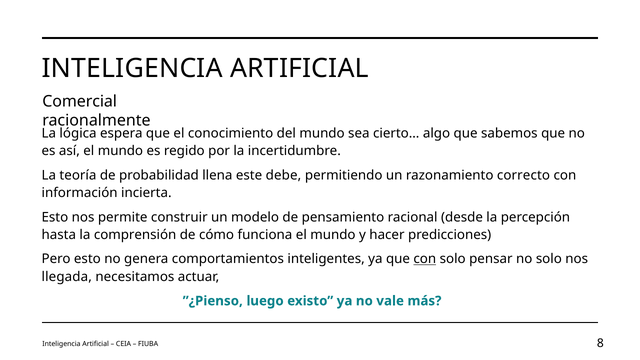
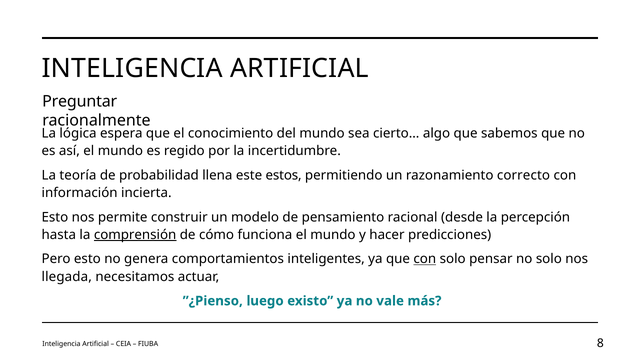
Comercial: Comercial -> Preguntar (80, 101)
debe: debe -> estos (284, 175)
comprensión underline: none -> present (135, 235)
